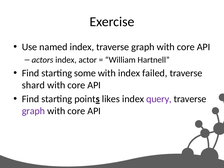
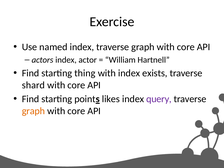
some: some -> thing (85, 73)
failed: failed -> exists (155, 73)
graph colour: purple -> orange (33, 111)
